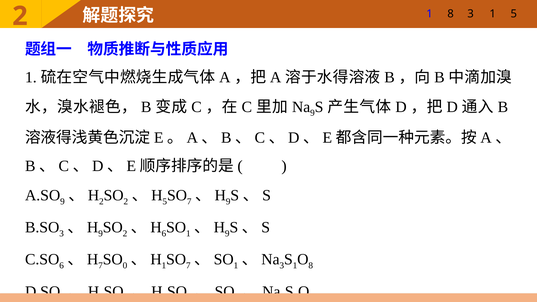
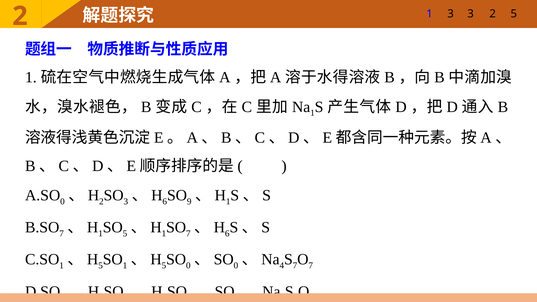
1 8: 8 -> 3 (451, 14)
1: 1 -> 2 (493, 14)
9: 9 -> 1 (312, 113)
9: 9 -> 0 (62, 202)
2: 2 -> 3 (126, 202)
5: 5 -> 6 (165, 202)
7: 7 -> 9 (189, 202)
9: 9 -> 1 (228, 202)
3: 3 -> 7 (62, 234)
9: 9 -> 1 (101, 234)
2: 2 -> 5 (125, 234)
6: 6 -> 1 (164, 234)
1: 1 -> 7 (188, 234)
9: 9 -> 6 (227, 234)
6: 6 -> 1 (62, 266)
7: 7 -> 5 (101, 266)
0: 0 -> 1 (125, 266)
1: 1 -> 5 (164, 266)
7: 7 -> 0 (188, 266)
1: 1 -> 0 (236, 266)
3: 3 -> 4 (282, 266)
1: 1 -> 7 (295, 266)
8: 8 -> 7 (311, 266)
